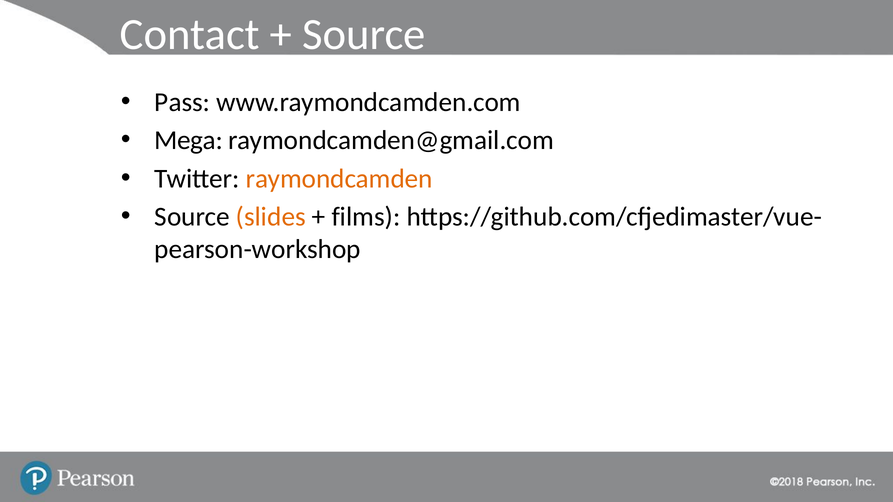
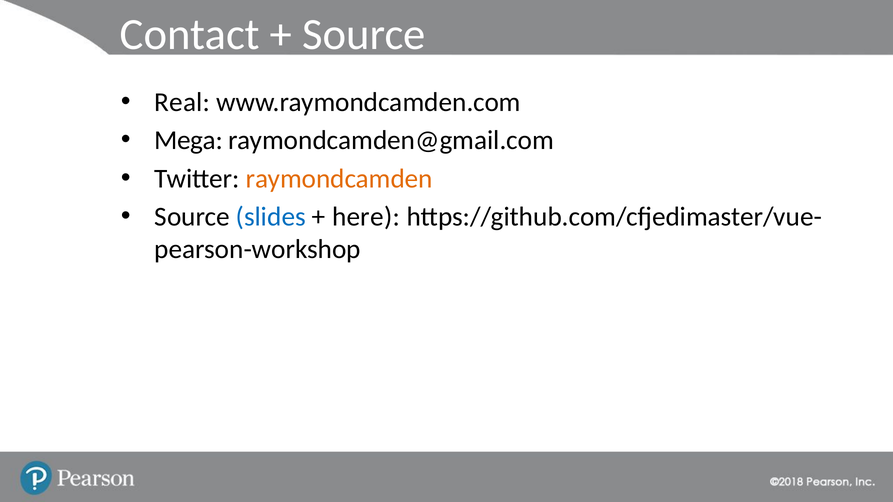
Pass: Pass -> Real (182, 102)
slides colour: orange -> blue (271, 217)
films: films -> here (366, 217)
